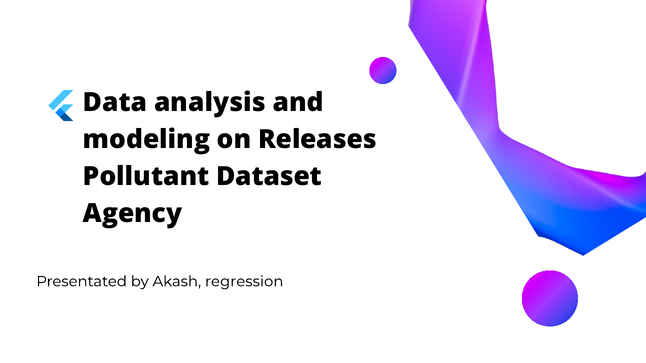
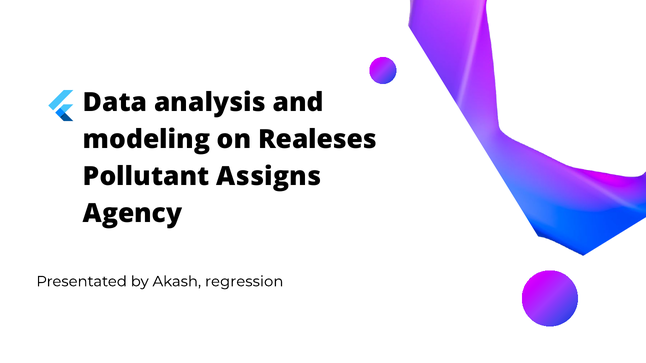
Releases: Releases -> Realeses (318, 140)
Dataset: Dataset -> Assigns (269, 177)
